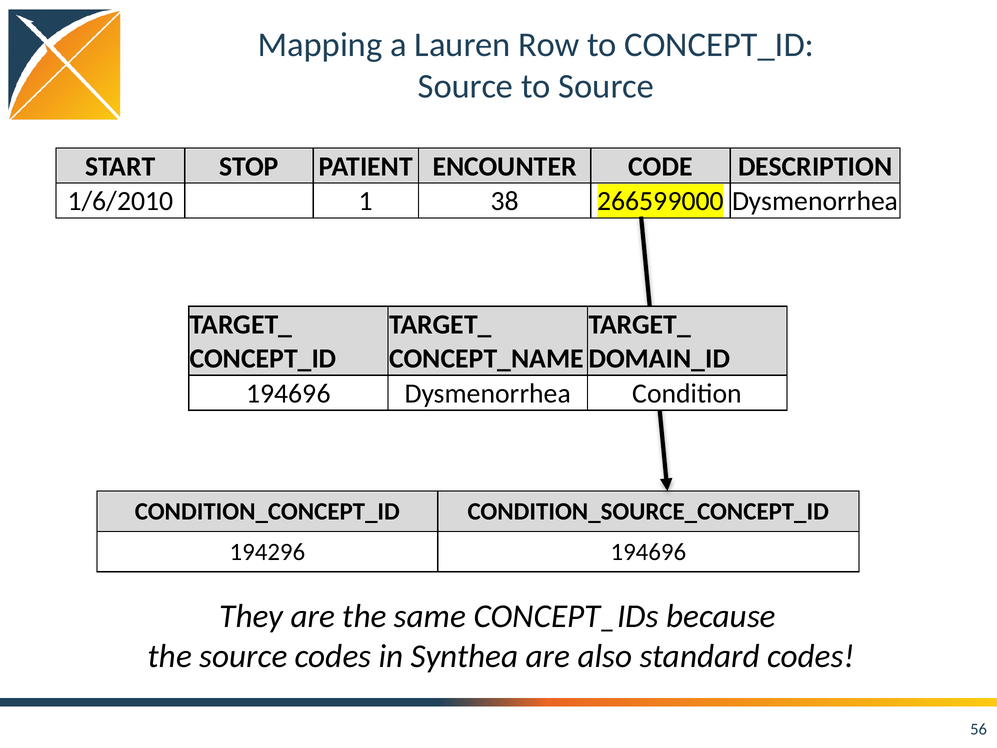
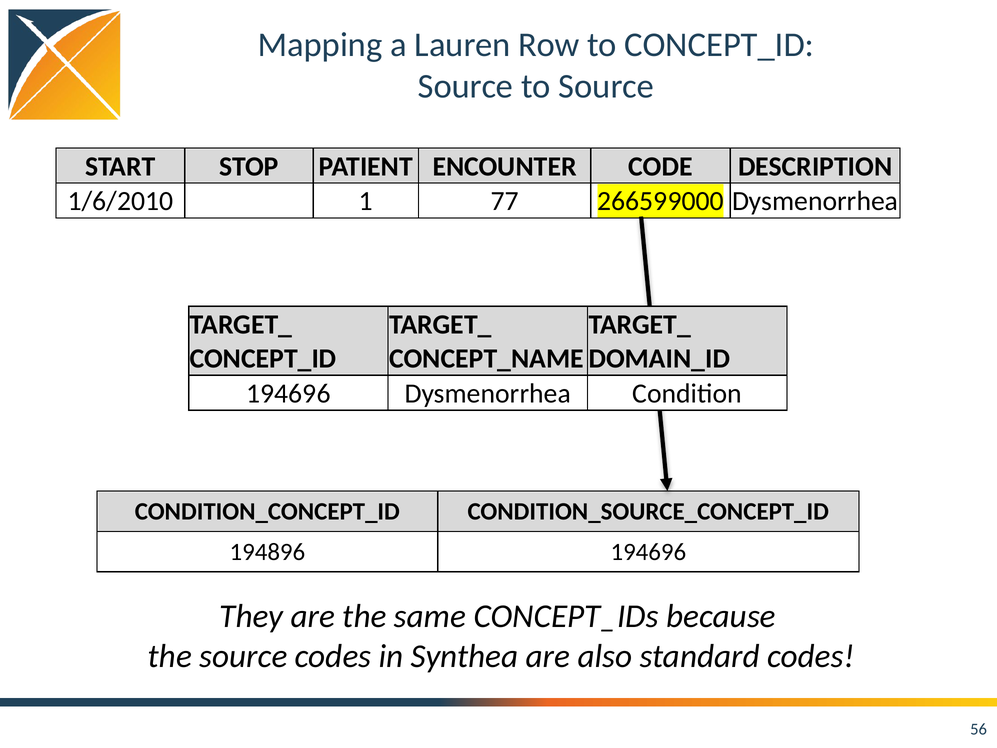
38: 38 -> 77 (505, 201)
194296: 194296 -> 194896 (267, 552)
